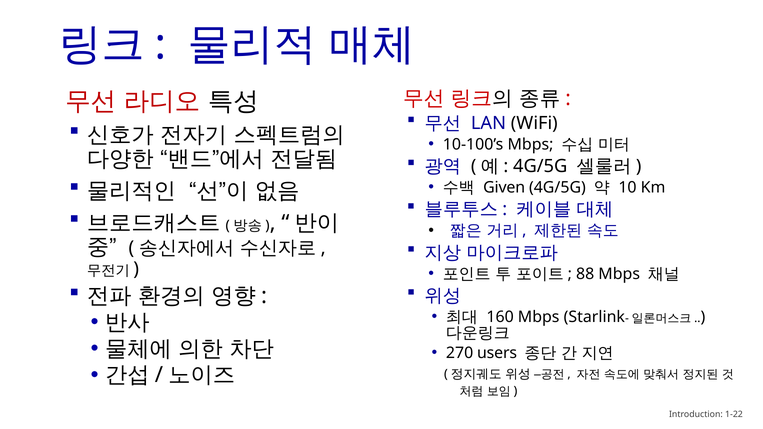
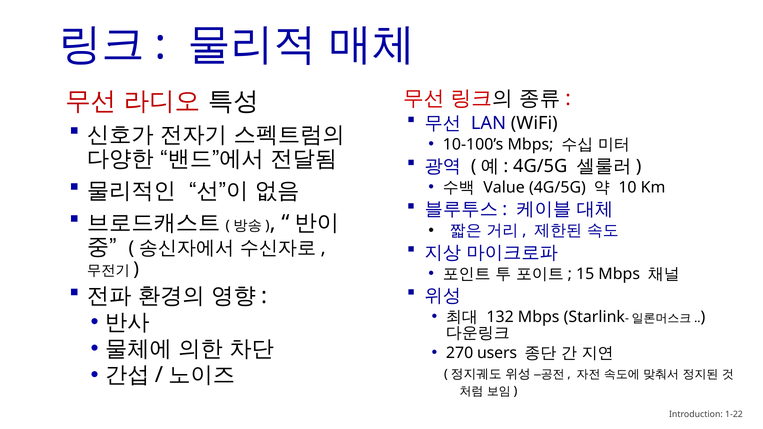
Given: Given -> Value (504, 188)
88: 88 -> 15 (585, 274)
160: 160 -> 132 (500, 317)
